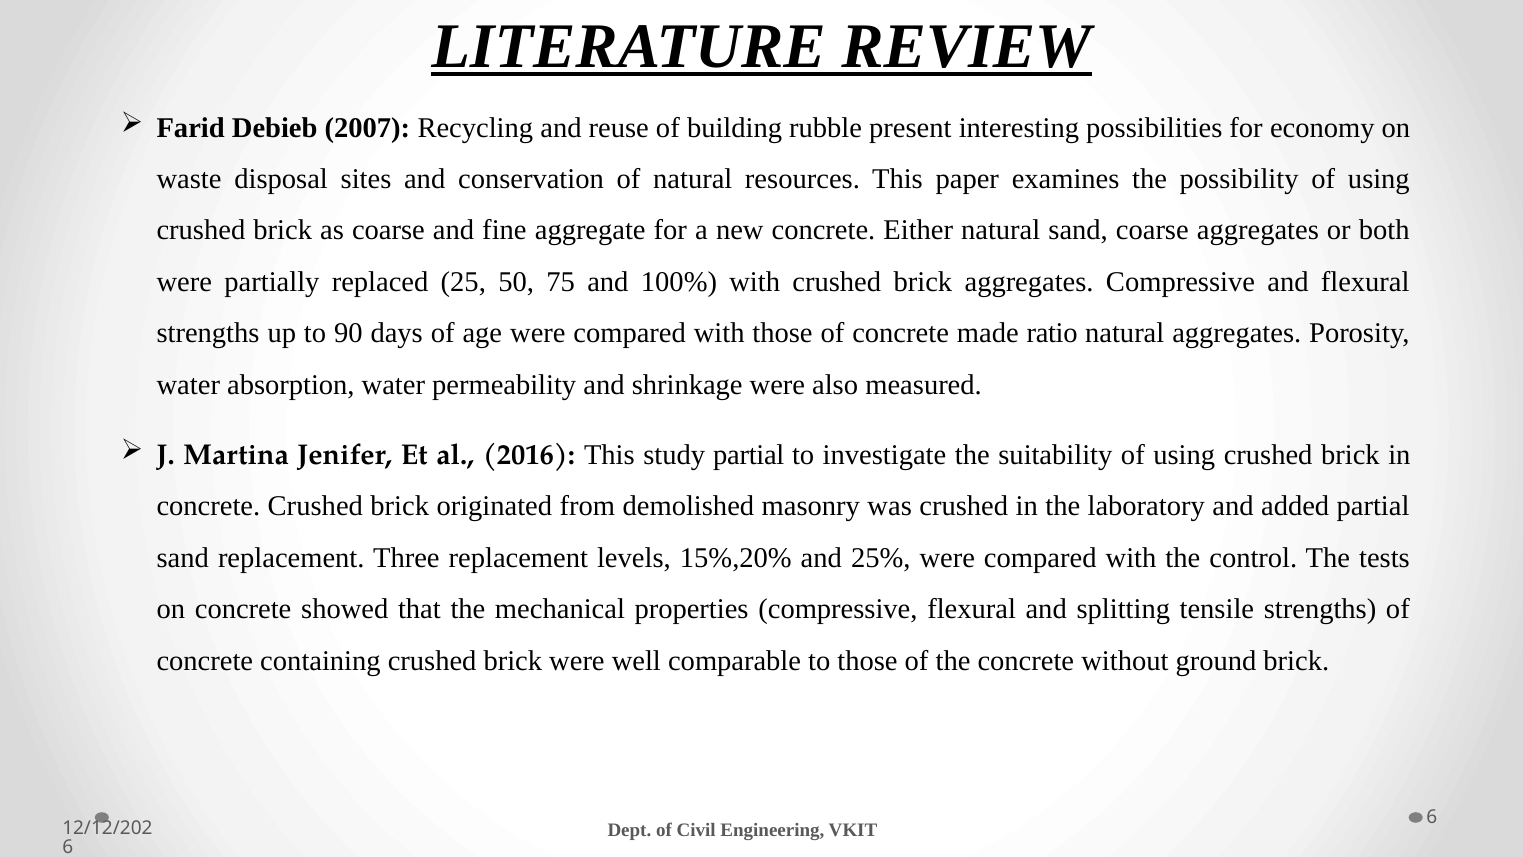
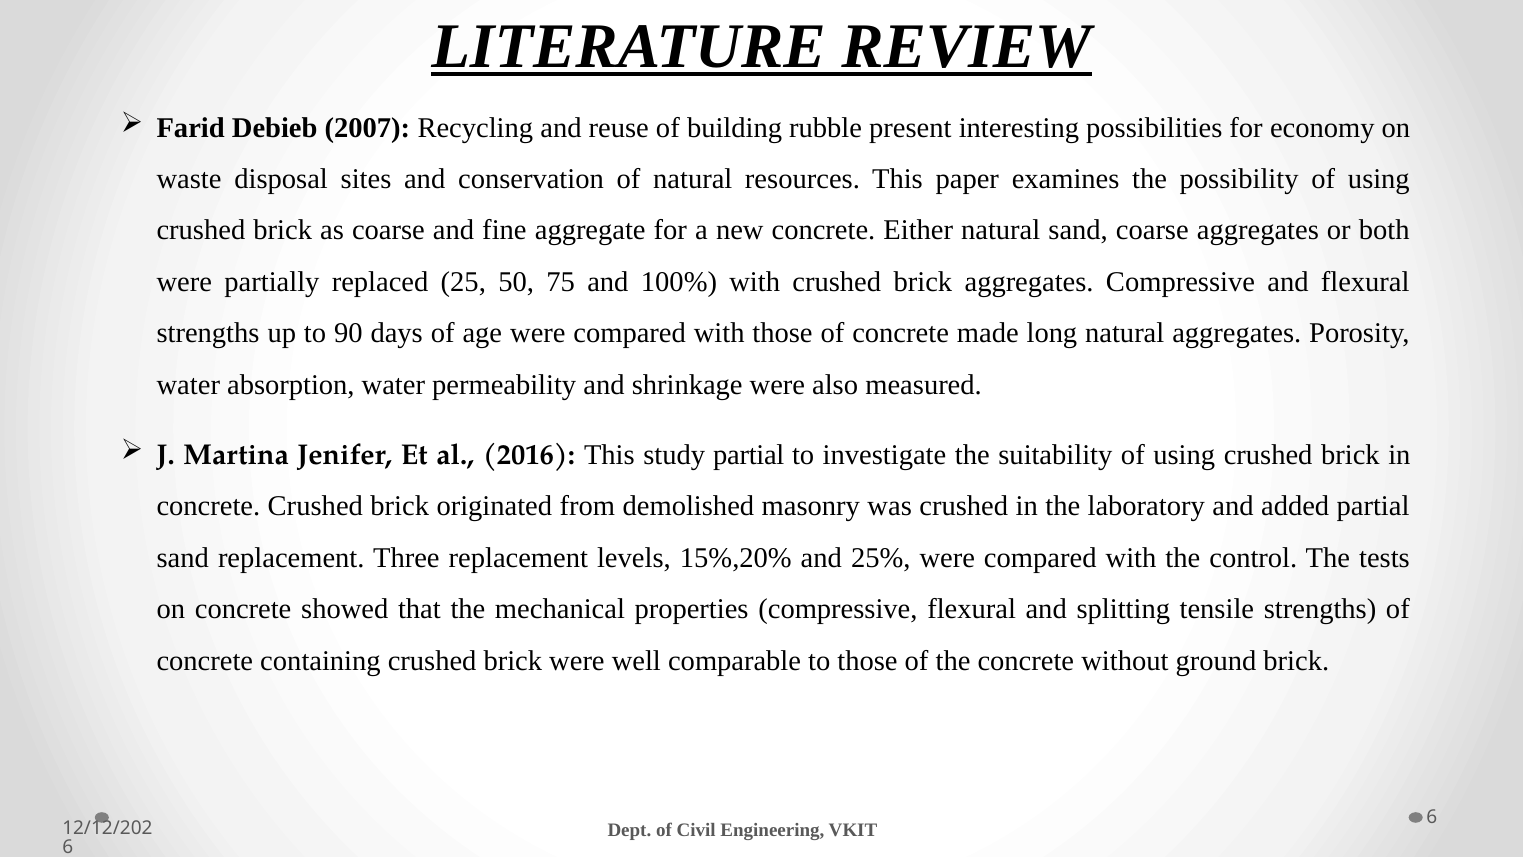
ratio: ratio -> long (1052, 333)
